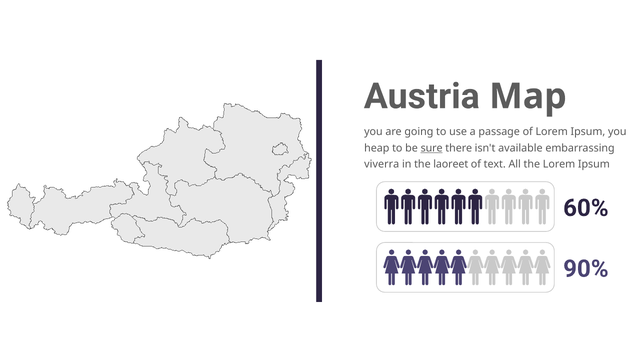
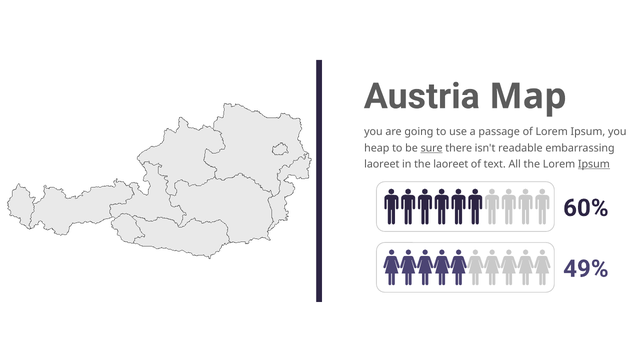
available: available -> readable (520, 148)
viverra: viverra -> laoreet (382, 164)
Ipsum underline: none -> present (594, 164)
90%: 90% -> 49% (586, 269)
